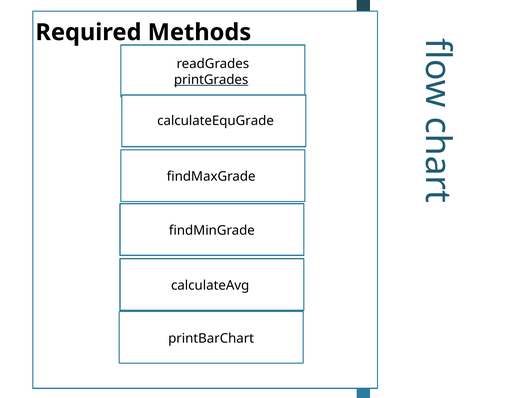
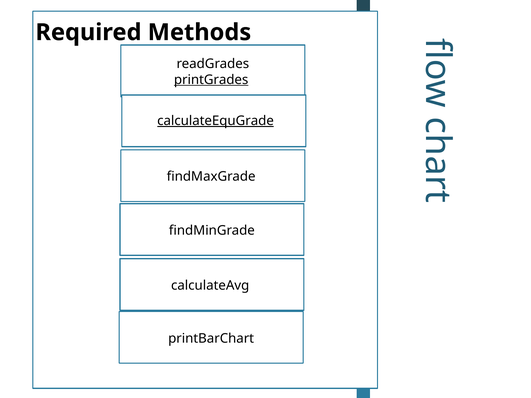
calculateEquGrade underline: none -> present (215, 121)
